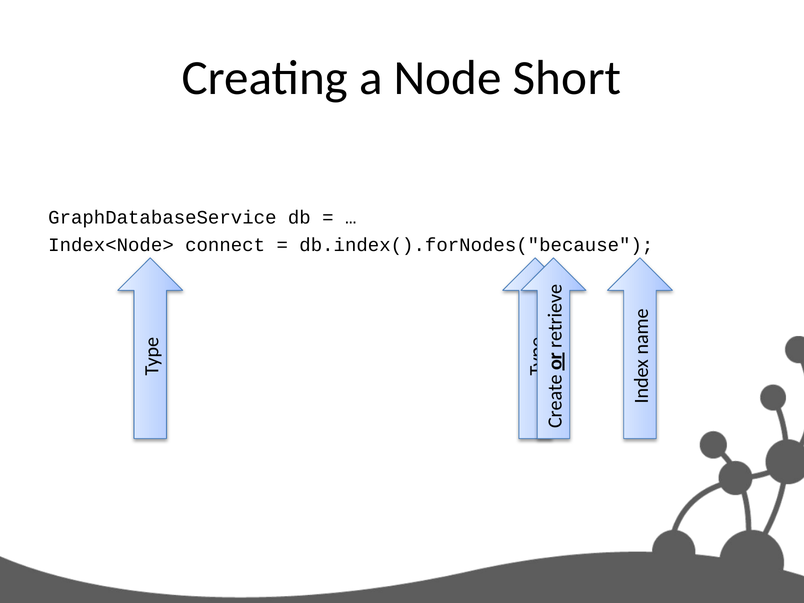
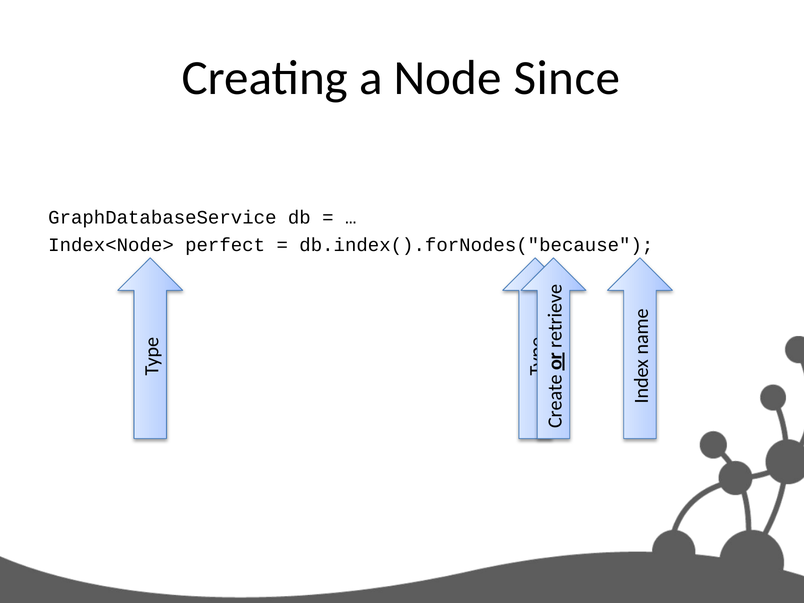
Short: Short -> Since (567, 78)
connect: connect -> perfect (225, 245)
